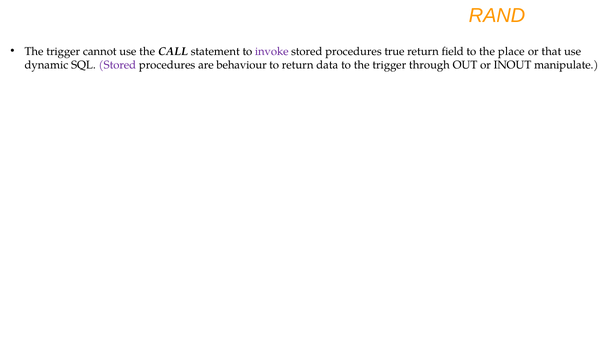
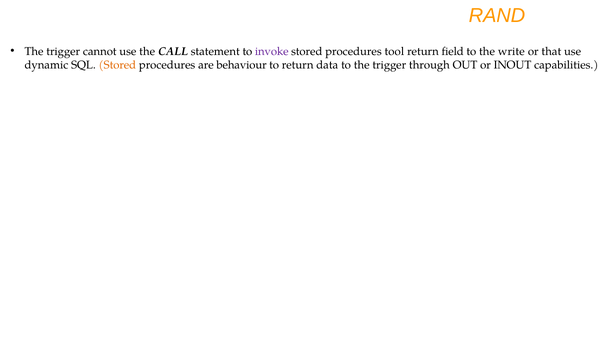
true: true -> tool (394, 51)
place: place -> write (511, 51)
Stored colour: purple -> orange (117, 65)
manipulate: manipulate -> capabilities (566, 65)
